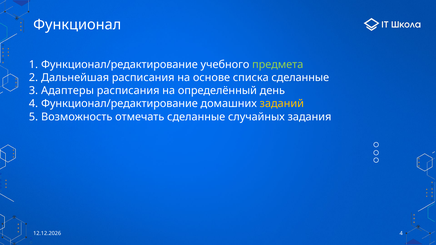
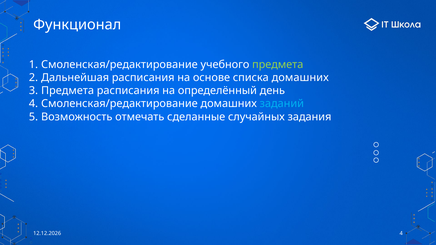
Функционал/редактирование: Функционал/редактирование -> Смоленская/редактирование (119, 65)
списка сделанные: сделанные -> домашних (300, 78)
Адаптеры: Адаптеры -> Предмета (68, 91)
4 Функционал/редактирование: Функционал/редактирование -> Смоленская/редактирование (119, 104)
заданий colour: yellow -> light blue (282, 104)
